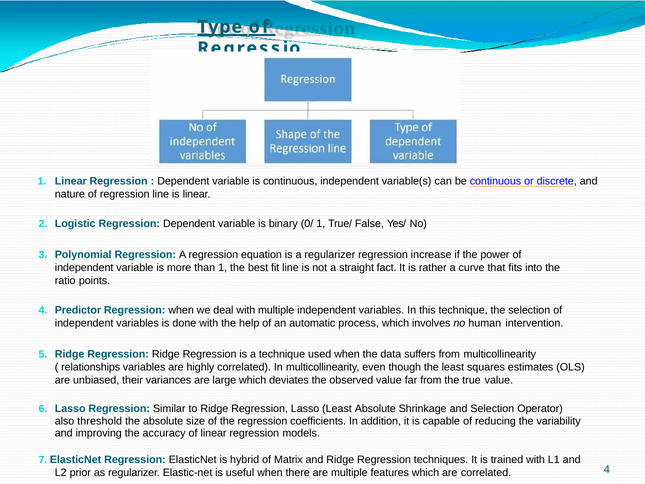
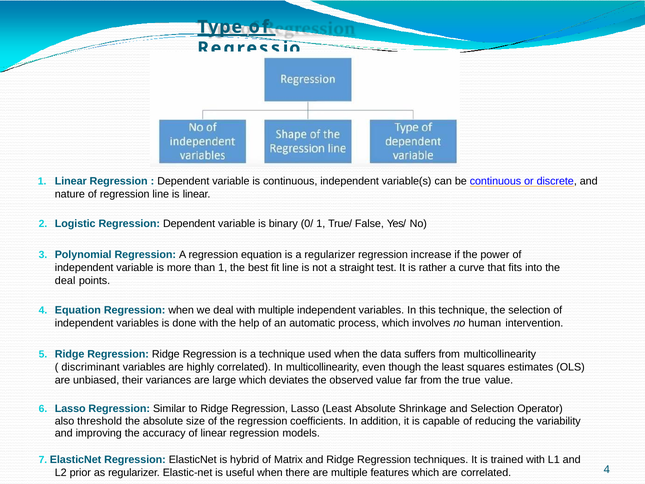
fact: fact -> test (387, 268)
ratio: ratio -> deal (65, 281)
4 Predictor: Predictor -> Equation (78, 310)
relationships: relationships -> discriminant (91, 367)
